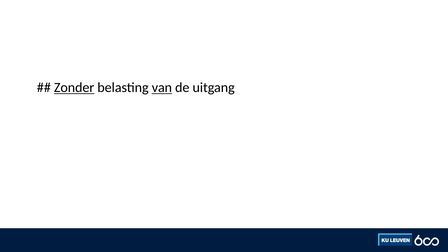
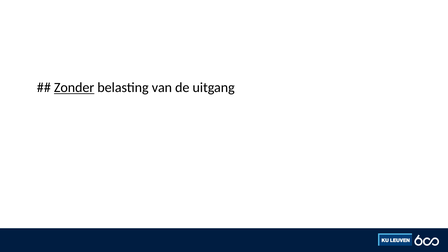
van underline: present -> none (162, 88)
